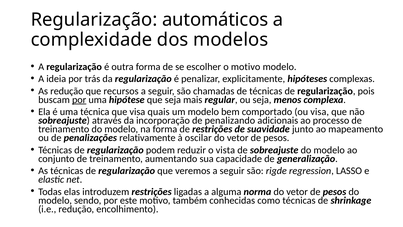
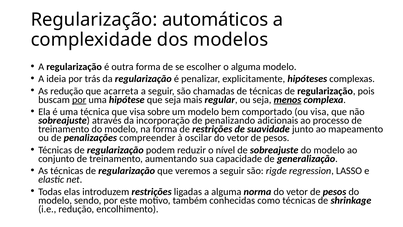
o motivo: motivo -> alguma (246, 67)
recursos: recursos -> acarreta (121, 91)
menos underline: none -> present (287, 100)
quais: quais -> sobre (159, 112)
relativamente: relativamente -> compreender (147, 138)
vista: vista -> nível (225, 150)
